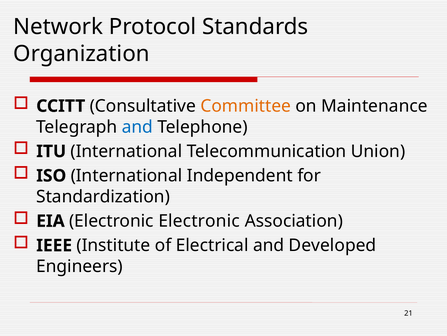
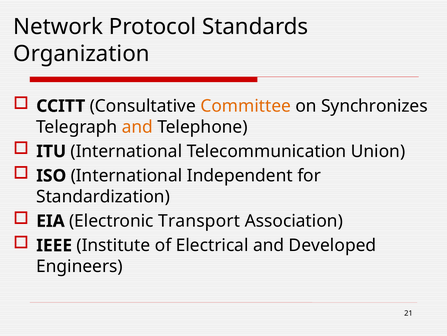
Maintenance: Maintenance -> Synchronizes (374, 106)
and colour: blue -> orange (137, 127)
Electronic Electronic: Electronic -> Transport (199, 221)
